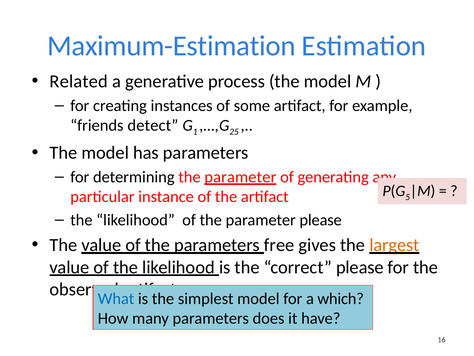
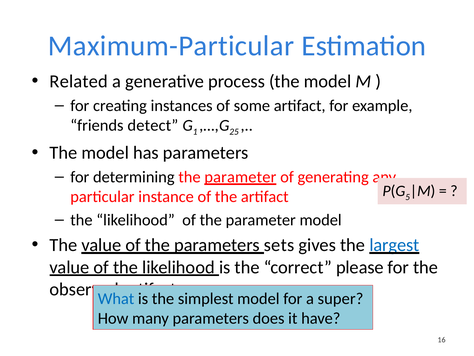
Maximum-Estimation: Maximum-Estimation -> Maximum-Particular (171, 46)
parameter please: please -> model (321, 220)
free: free -> sets (279, 245)
largest colour: orange -> blue (394, 245)
which: which -> super (341, 298)
